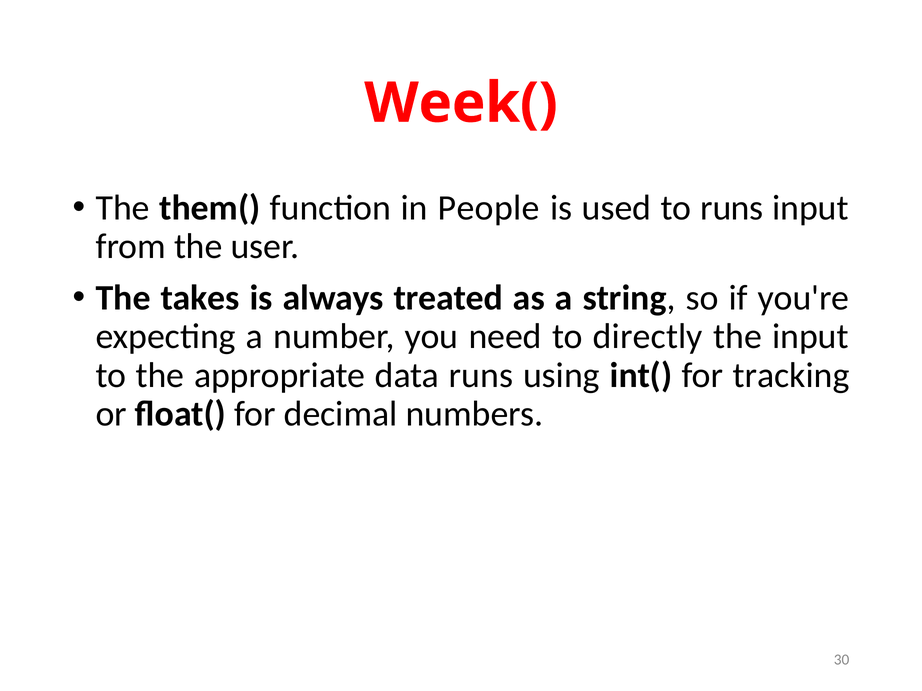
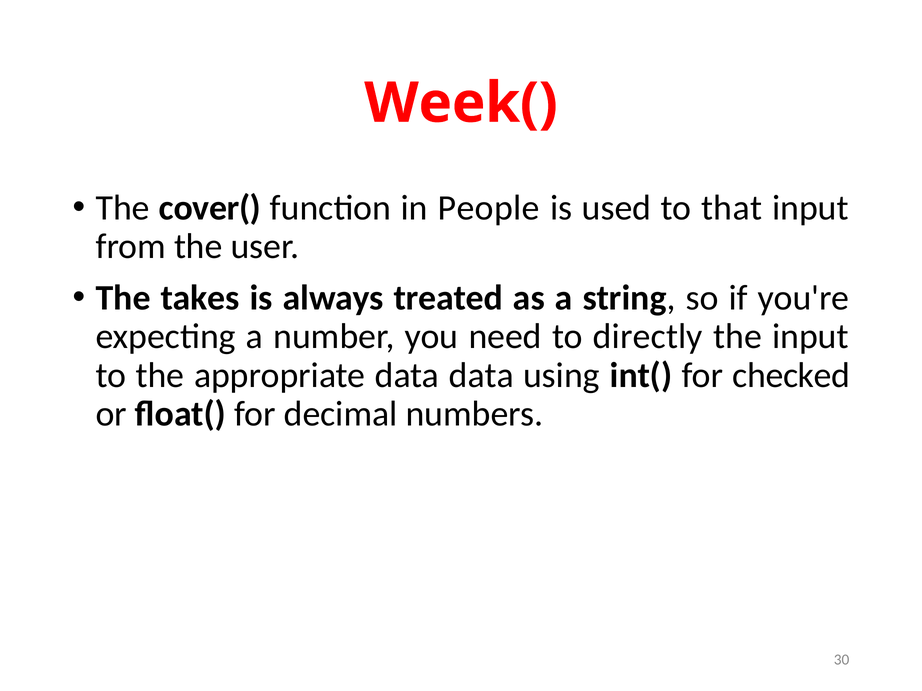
them(: them( -> cover( (210, 208)
to runs: runs -> that (732, 208)
data runs: runs -> data (481, 376)
tracking: tracking -> checked (791, 376)
